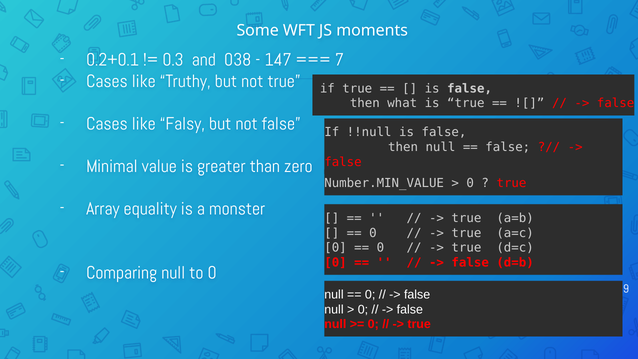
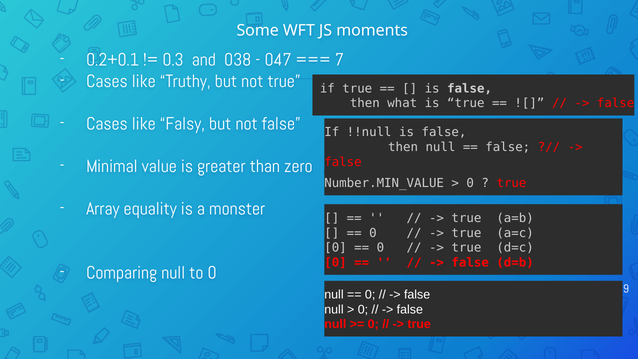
147: 147 -> 047 (278, 60)
